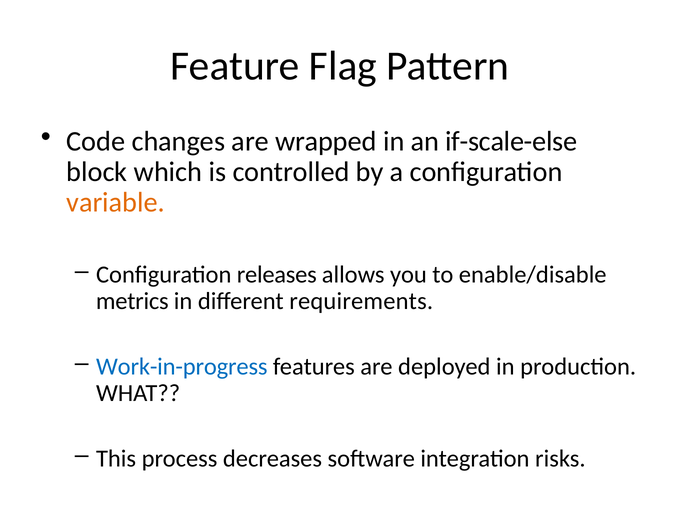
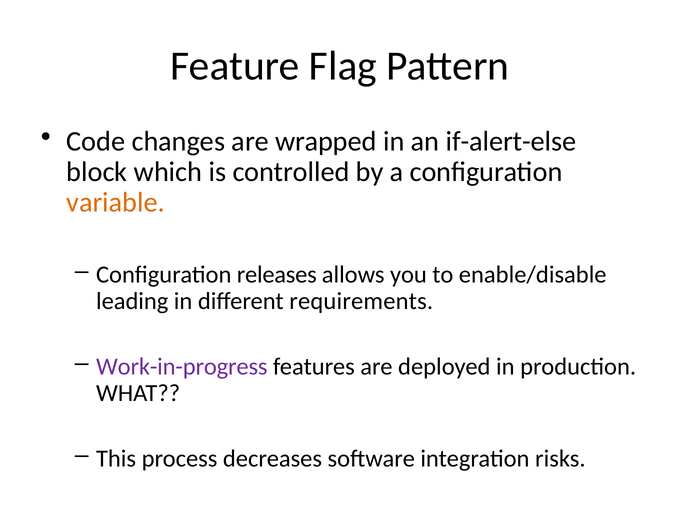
if-scale-else: if-scale-else -> if-alert-else (511, 141)
metrics: metrics -> leading (132, 301)
Work-in-progress colour: blue -> purple (182, 367)
